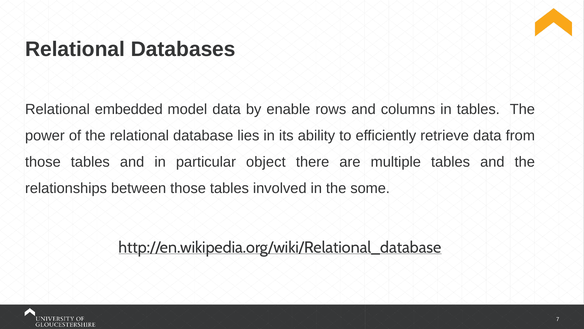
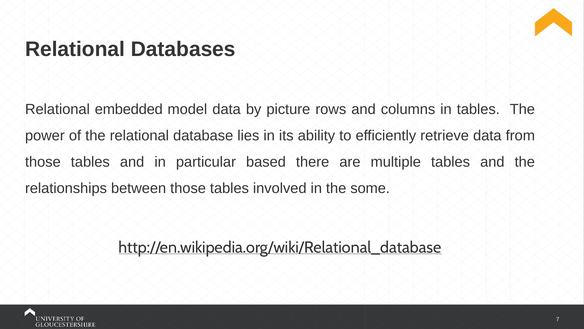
enable: enable -> picture (288, 109)
object: object -> based (266, 162)
